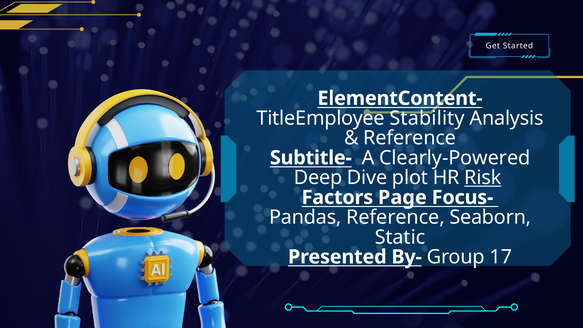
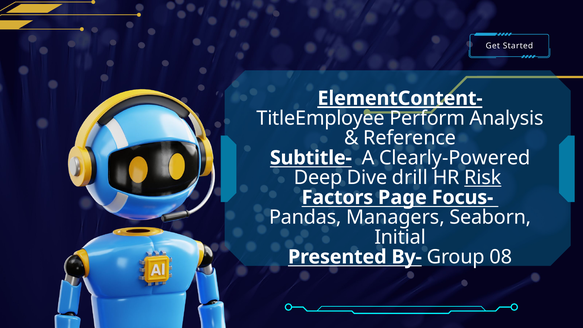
ElementContent- underline: none -> present (400, 98)
Stability: Stability -> Perform (427, 118)
plot: plot -> drill (410, 178)
Pandas Reference: Reference -> Managers (395, 217)
Static: Static -> Initial (400, 237)
17: 17 -> 08 (501, 257)
